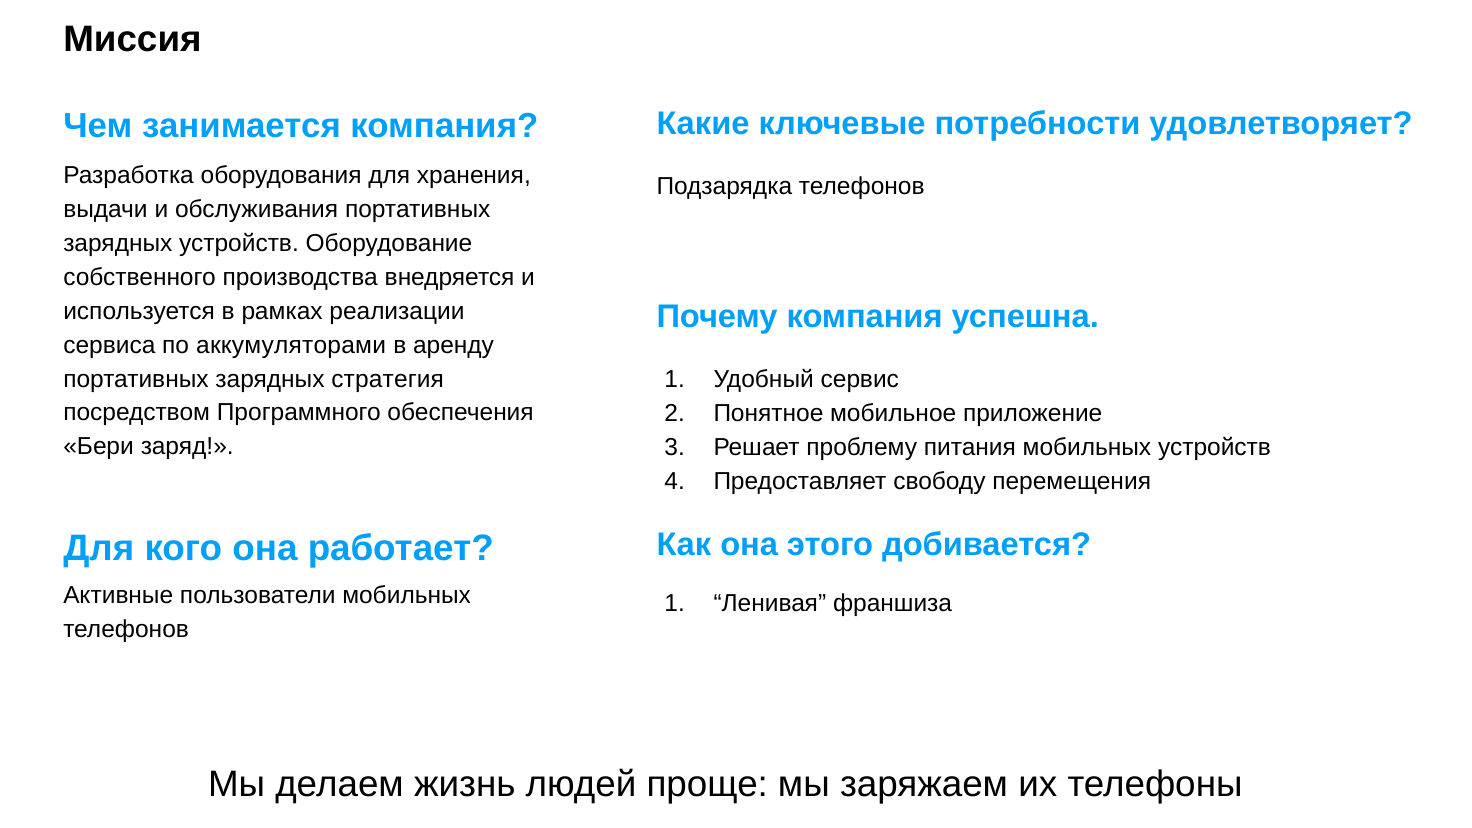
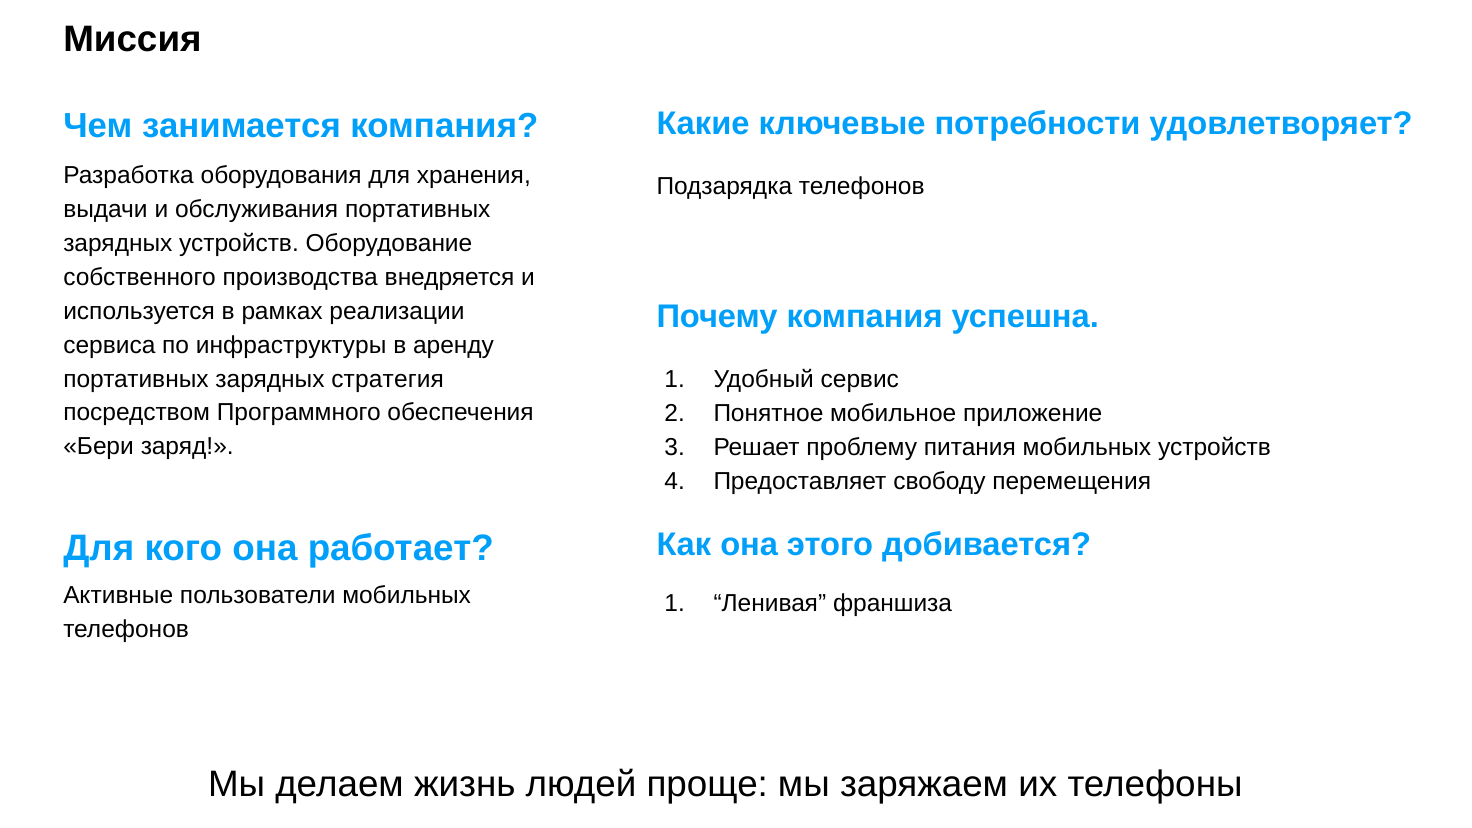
аккумуляторами: аккумуляторами -> инфраструктуры (291, 345)
